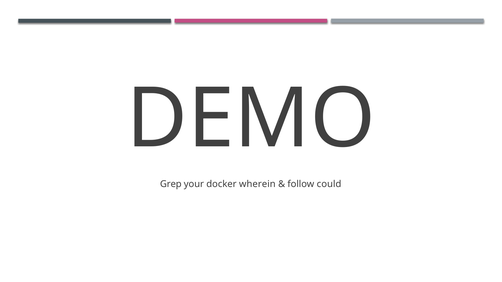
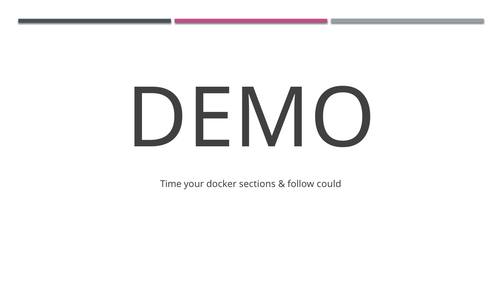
Grep: Grep -> Time (171, 184)
wherein: wherein -> sections (257, 184)
